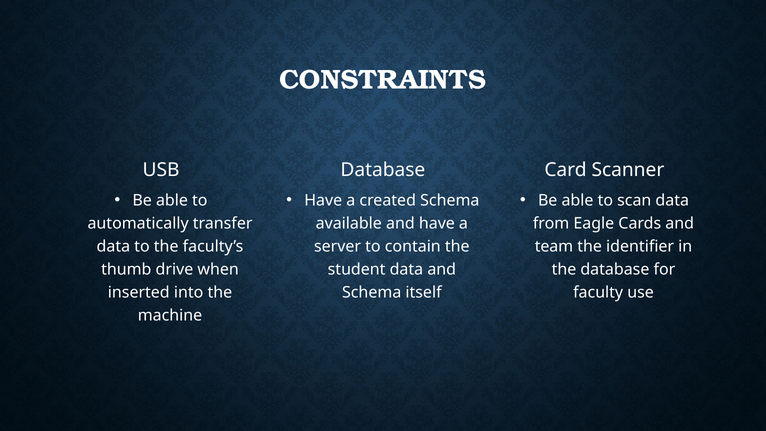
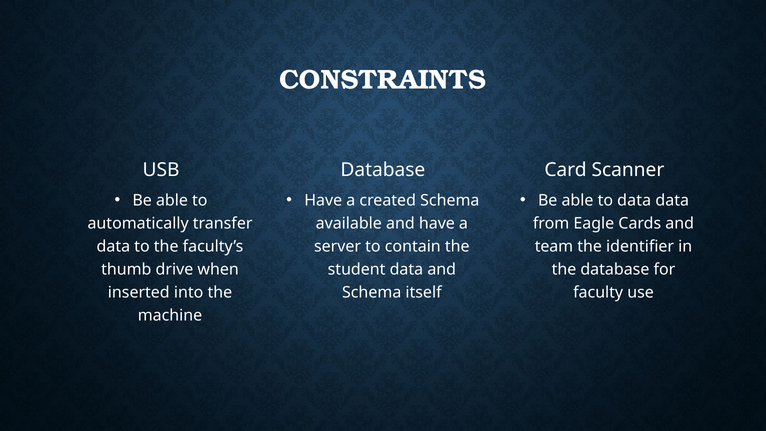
to scan: scan -> data (634, 200)
